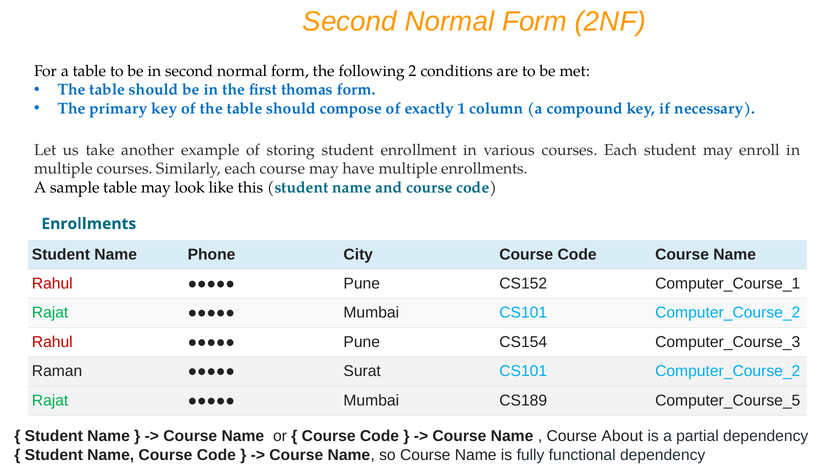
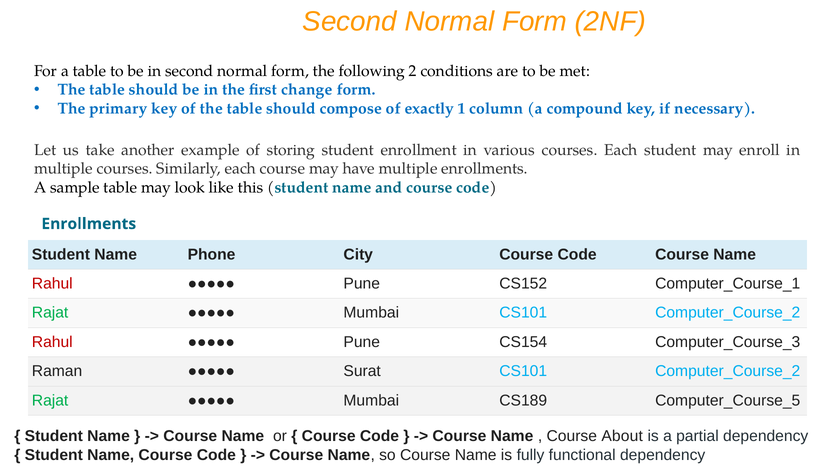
thomas: thomas -> change (307, 90)
